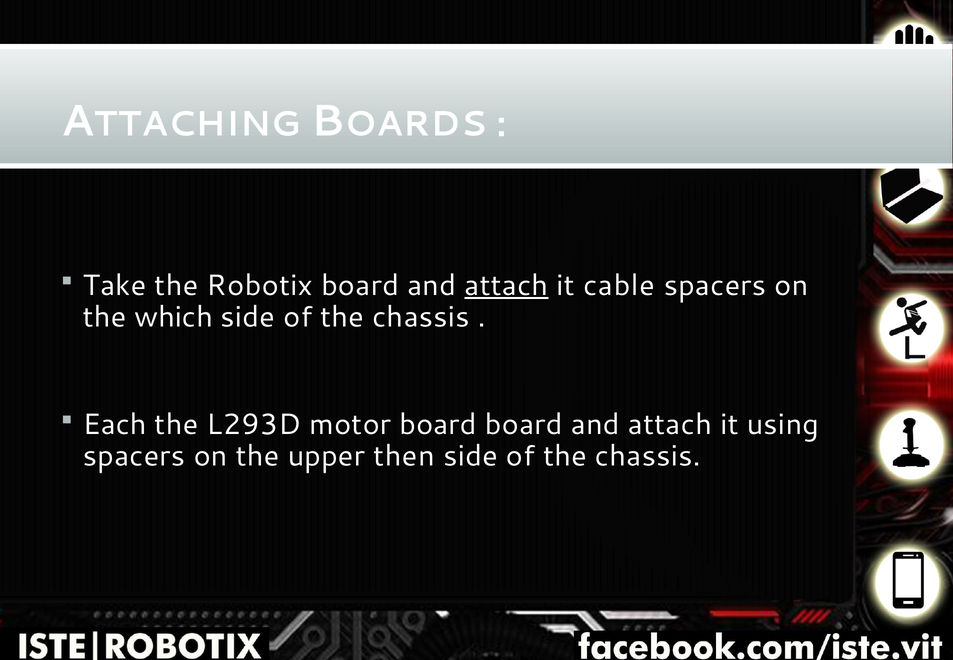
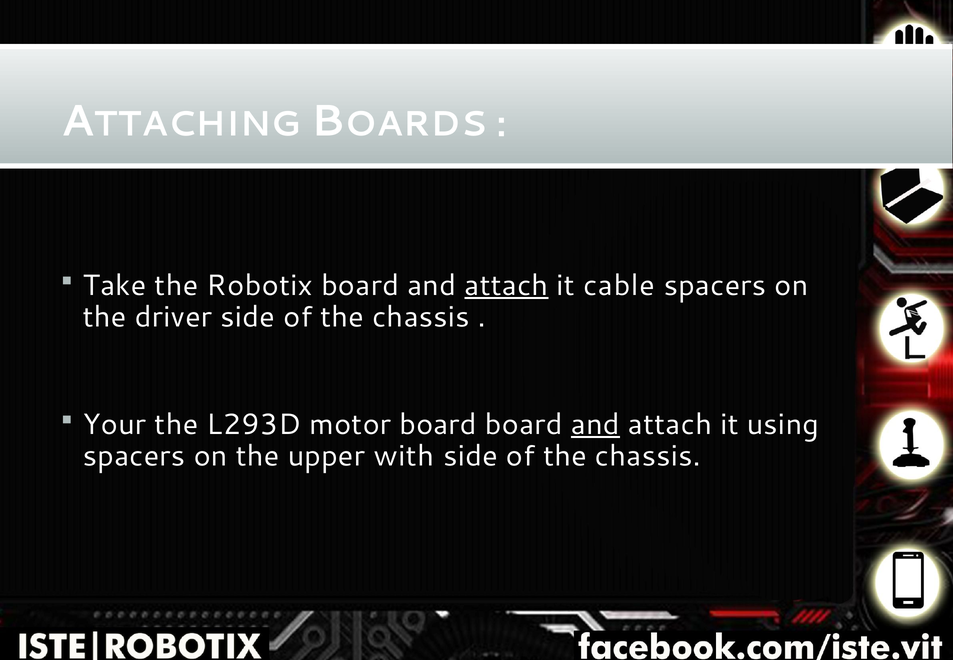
which: which -> driver (173, 317)
Each: Each -> Your (115, 424)
and underline: none -> present (595, 424)
then: then -> with (404, 456)
